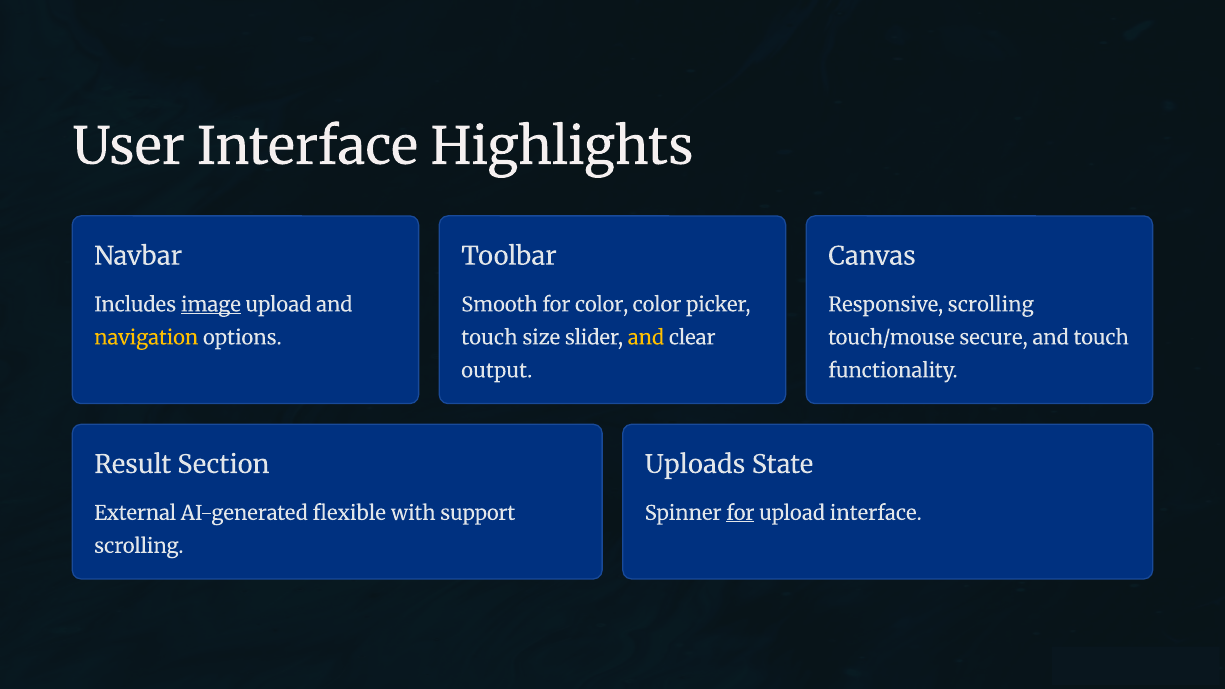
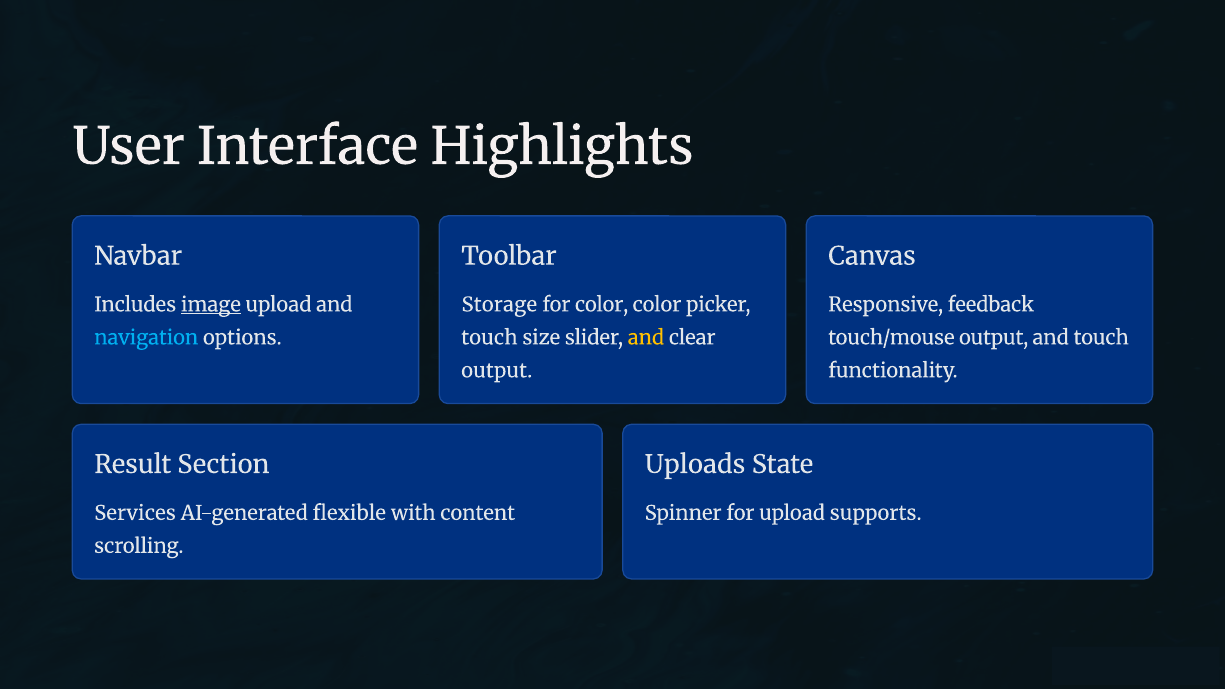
Smooth: Smooth -> Storage (499, 305)
Responsive scrolling: scrolling -> feedback (991, 305)
touch/mouse secure: secure -> output (994, 338)
navigation colour: yellow -> light blue (146, 338)
External: External -> Services (135, 513)
support: support -> content (478, 513)
for underline: present -> none (740, 513)
upload interface: interface -> supports (876, 513)
